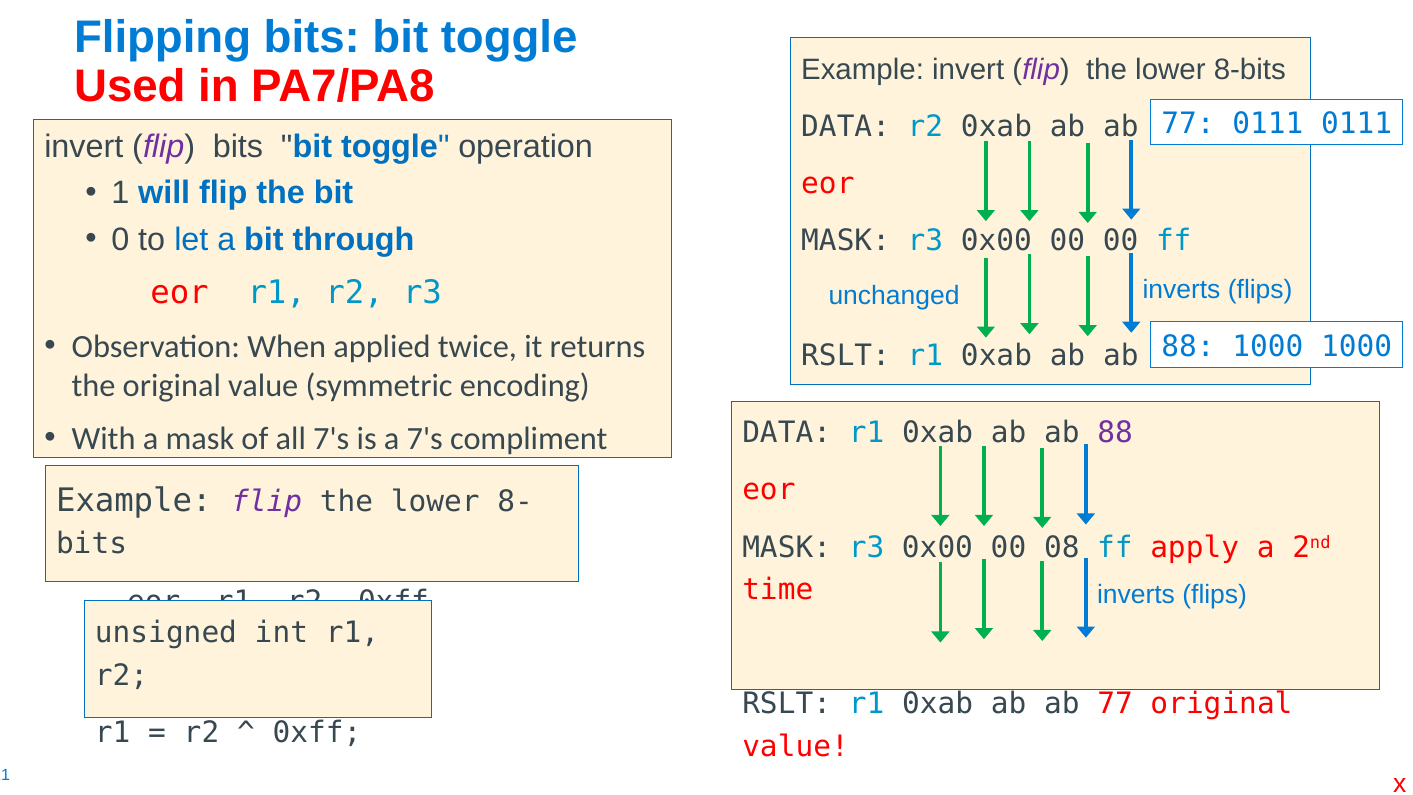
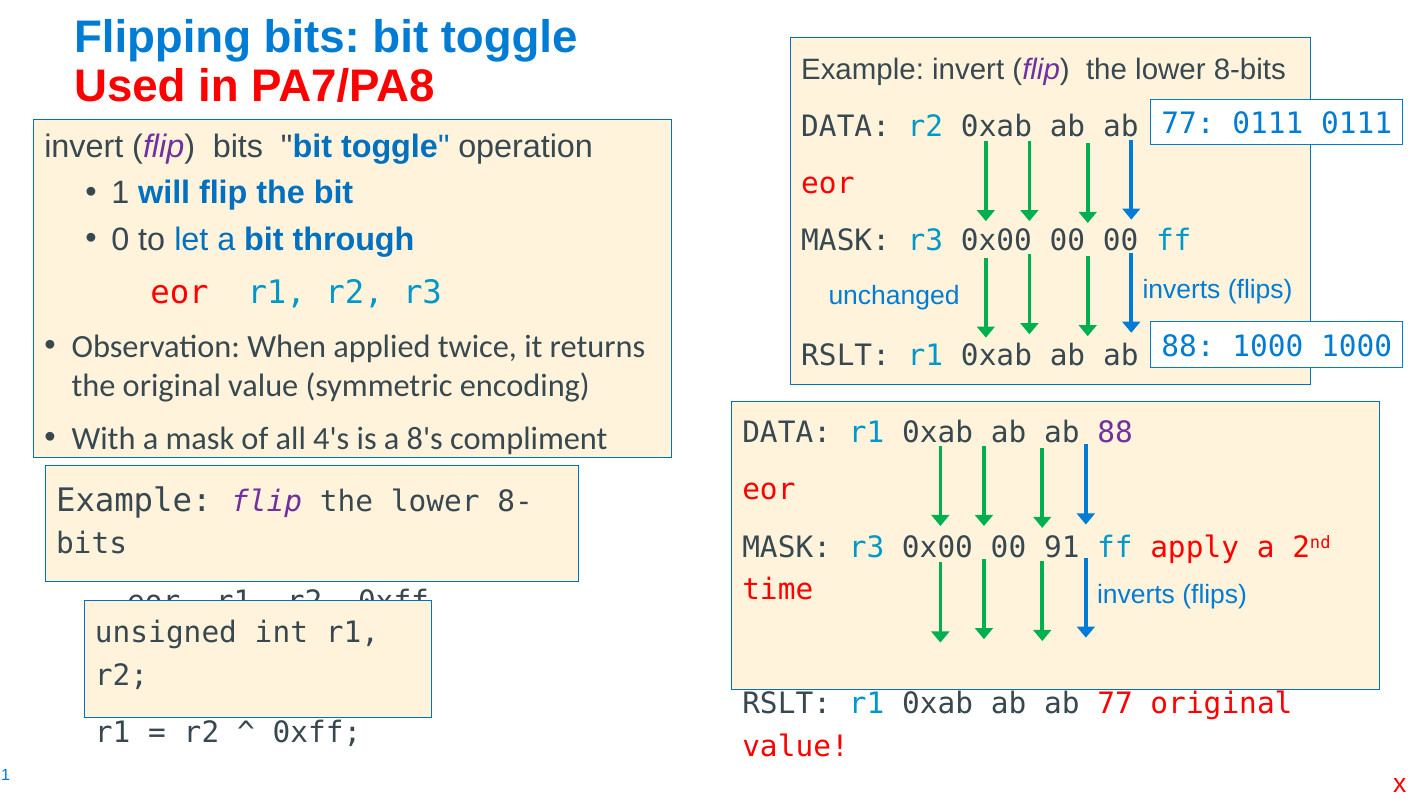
all 7's: 7's -> 4's (331, 439)
a 7's: 7's -> 8's (425, 439)
08: 08 -> 91 (1062, 547)
